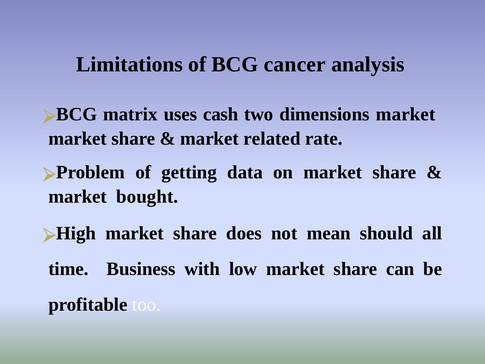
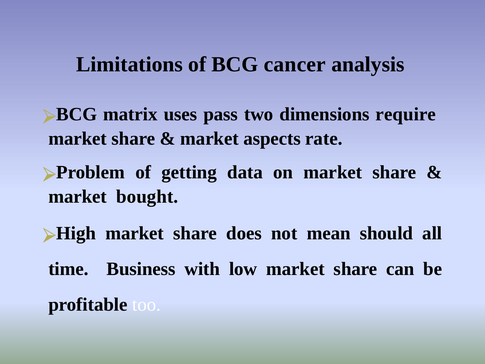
cash: cash -> pass (221, 114)
dimensions market: market -> require (406, 114)
related: related -> aspects (272, 138)
